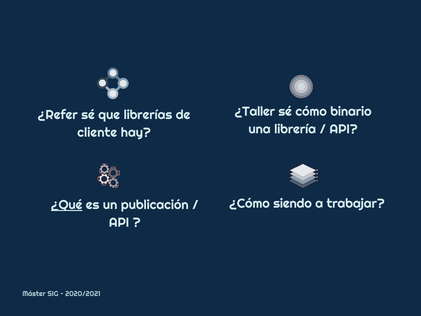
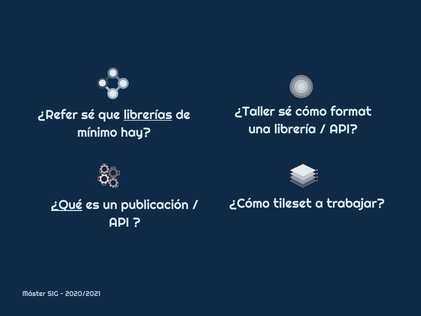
binario: binario -> format (351, 112)
librerías underline: none -> present (148, 115)
cliente: cliente -> mínimo (97, 132)
siendo: siendo -> tileset (292, 204)
